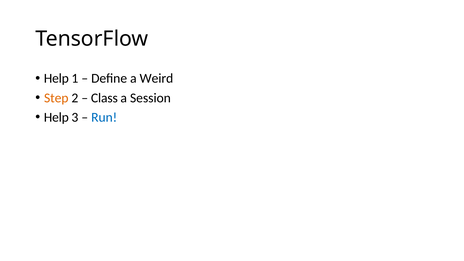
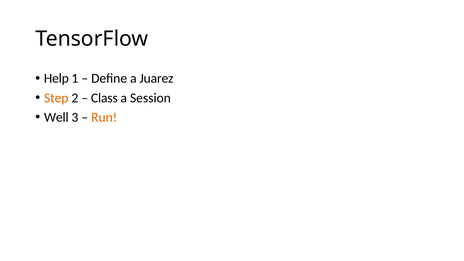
Weird: Weird -> Juarez (156, 78)
Help: Help -> Well (56, 117)
Run colour: blue -> orange (104, 117)
